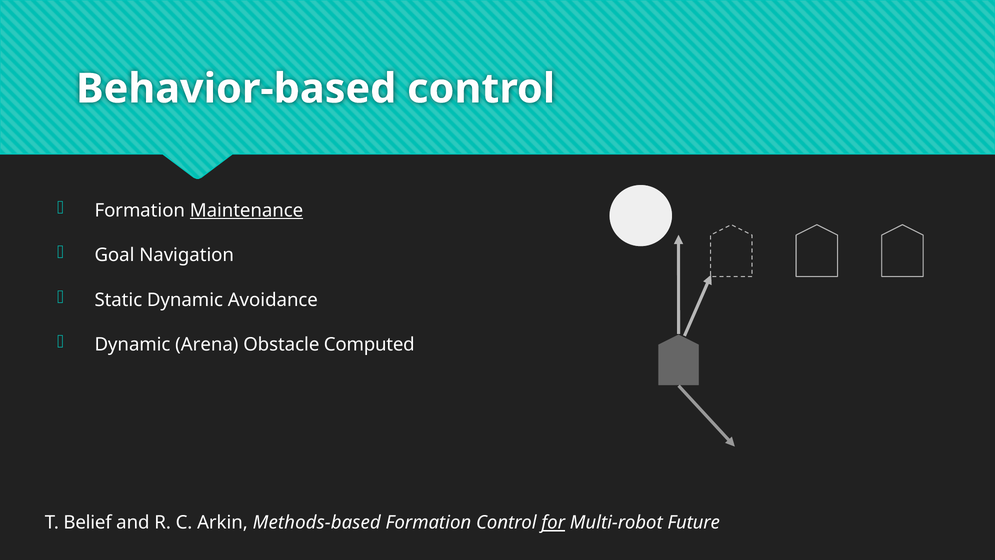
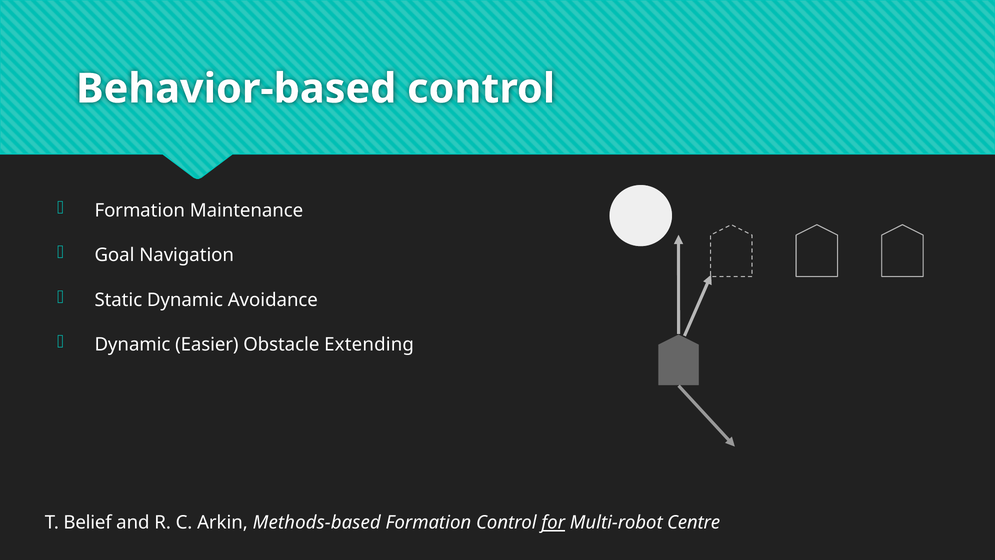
Maintenance underline: present -> none (247, 210)
Arena: Arena -> Easier (207, 345)
Computed: Computed -> Extending (369, 345)
Future: Future -> Centre (694, 522)
